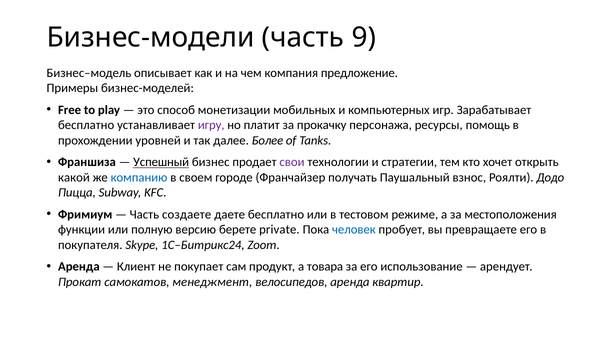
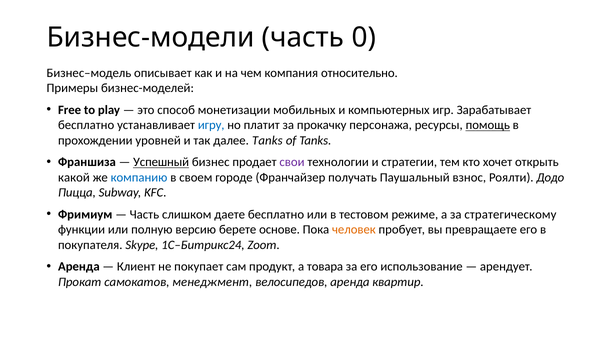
9: 9 -> 0 (364, 38)
предложение: предложение -> относительно (359, 73)
игру colour: purple -> blue (211, 125)
помощь underline: none -> present (488, 125)
далее Более: Более -> Tanks (267, 140)
создаете: создаете -> слишком (187, 214)
местоположения: местоположения -> стратегическому (510, 214)
private: private -> основе (280, 230)
человек colour: blue -> orange (354, 230)
